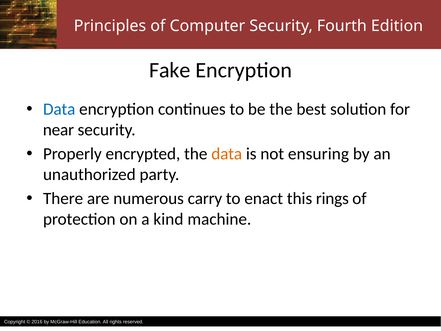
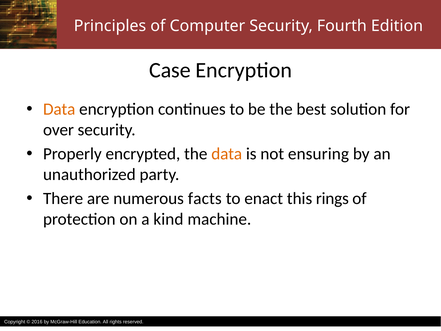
Fake: Fake -> Case (170, 70)
Data colour: blue -> orange (59, 109)
near: near -> over (58, 130)
carry: carry -> facts (205, 198)
